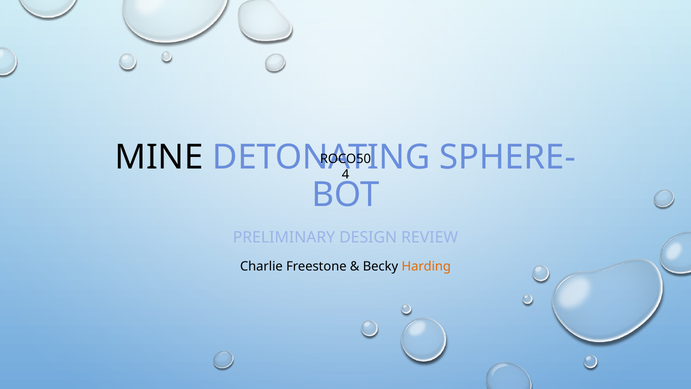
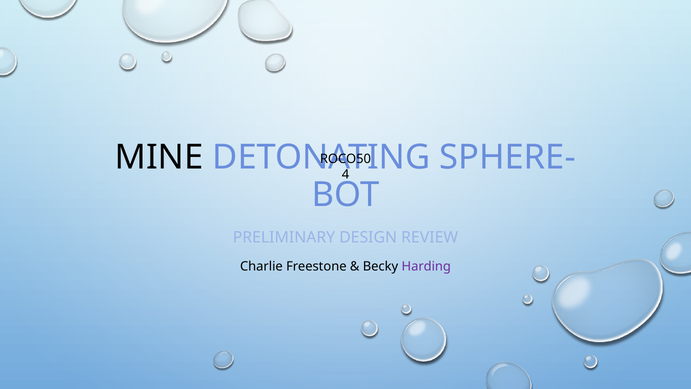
Harding colour: orange -> purple (426, 266)
